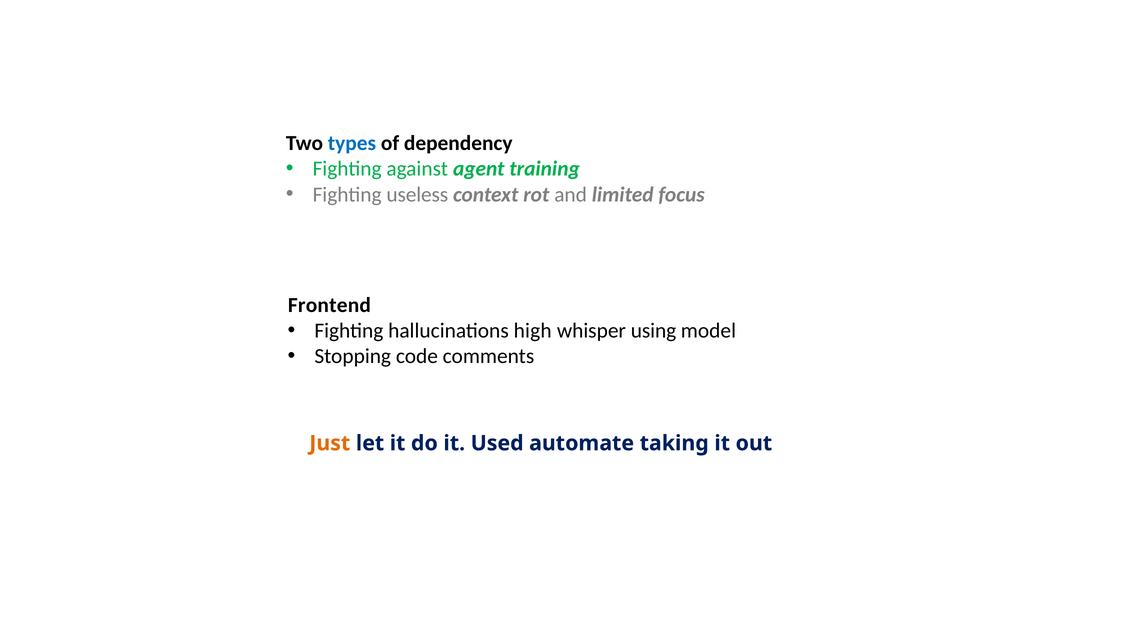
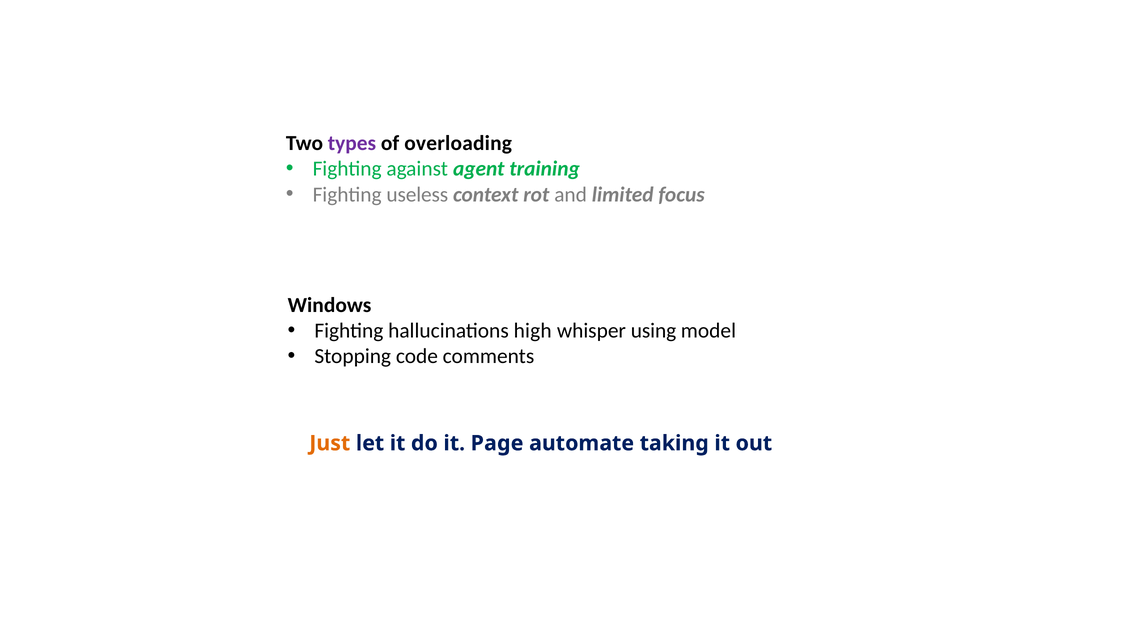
types colour: blue -> purple (352, 143)
dependency: dependency -> overloading (458, 143)
Frontend: Frontend -> Windows (330, 305)
Used: Used -> Page (497, 443)
